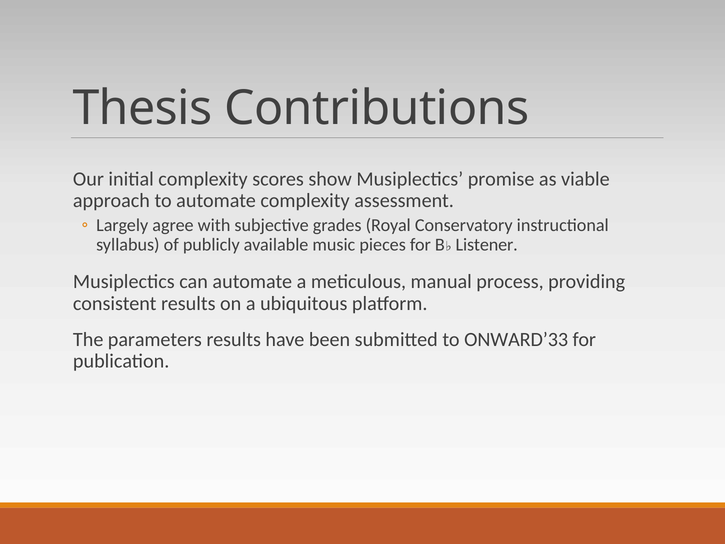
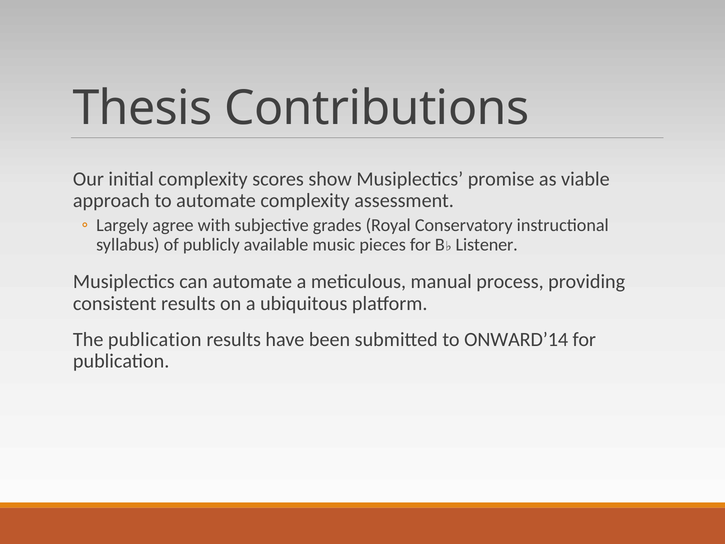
The parameters: parameters -> publication (155, 339)
ONWARD’33: ONWARD’33 -> ONWARD’14 (516, 339)
